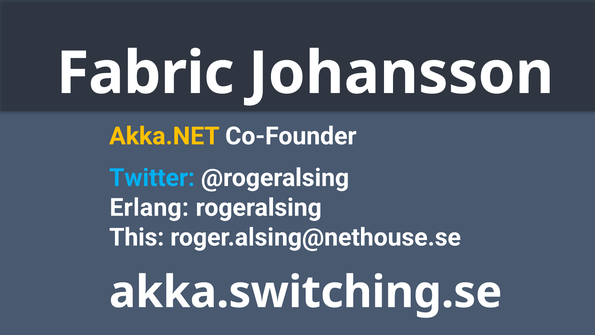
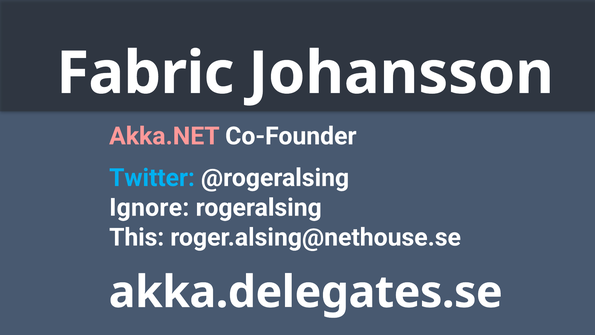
Akka.NET colour: yellow -> pink (164, 136)
Erlang: Erlang -> Ignore (149, 207)
akka.switching.se: akka.switching.se -> akka.delegates.se (306, 292)
